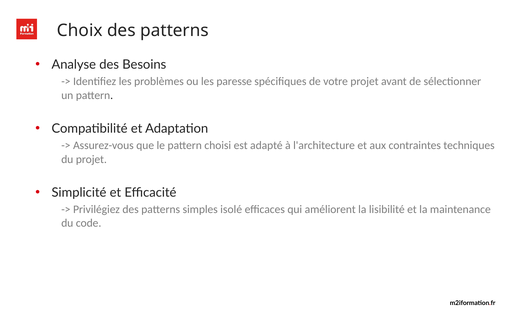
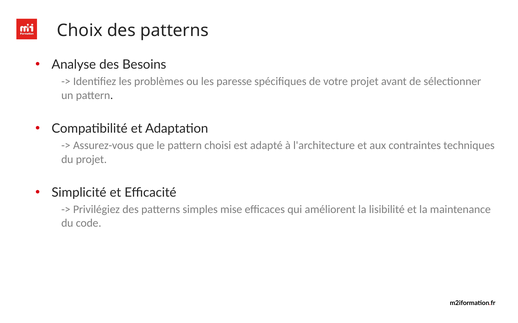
isolé: isolé -> mise (231, 210)
